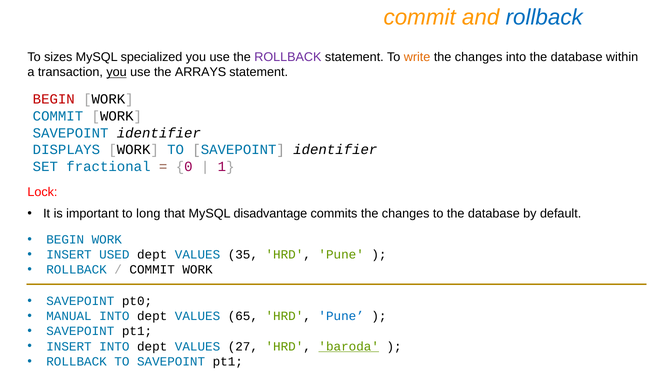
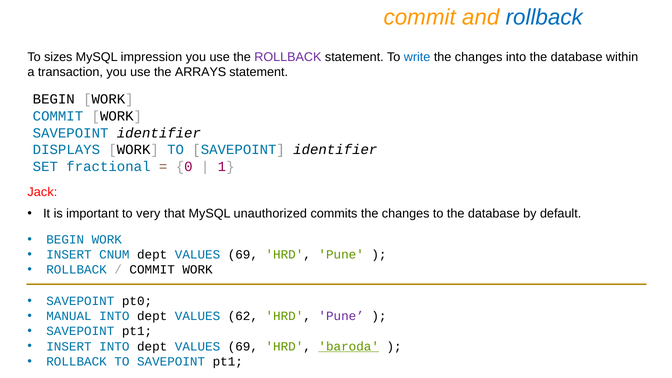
specialized: specialized -> impression (151, 57)
write colour: orange -> blue (417, 57)
you underline: present -> none (117, 72)
BEGIN colour: red -> black (54, 99)
Lock: Lock -> Jack (42, 192)
long: long -> very (148, 214)
disadvantage: disadvantage -> unauthorized (270, 214)
USED: USED -> CNUM (114, 255)
35: 35 -> 69 (243, 255)
65: 65 -> 62 (243, 316)
Pune colour: blue -> purple (341, 316)
INTO dept VALUES 27: 27 -> 69 (243, 346)
